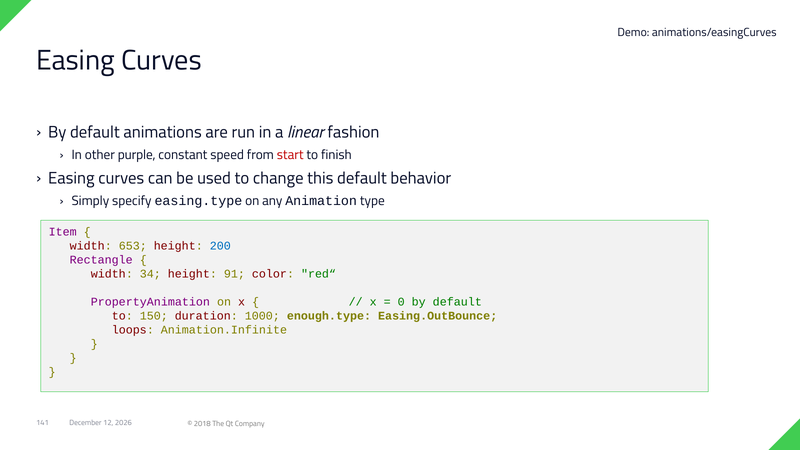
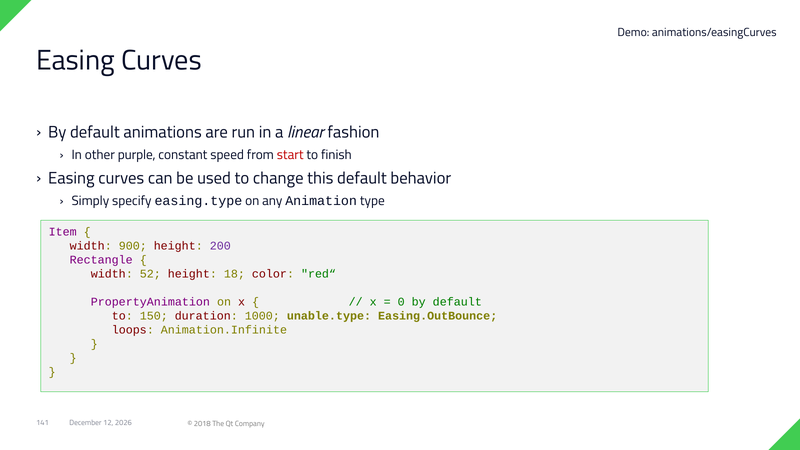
653: 653 -> 900 (133, 246)
200 colour: blue -> purple (220, 246)
34: 34 -> 52 (150, 274)
91: 91 -> 18 (234, 274)
enough.type: enough.type -> unable.type (329, 316)
